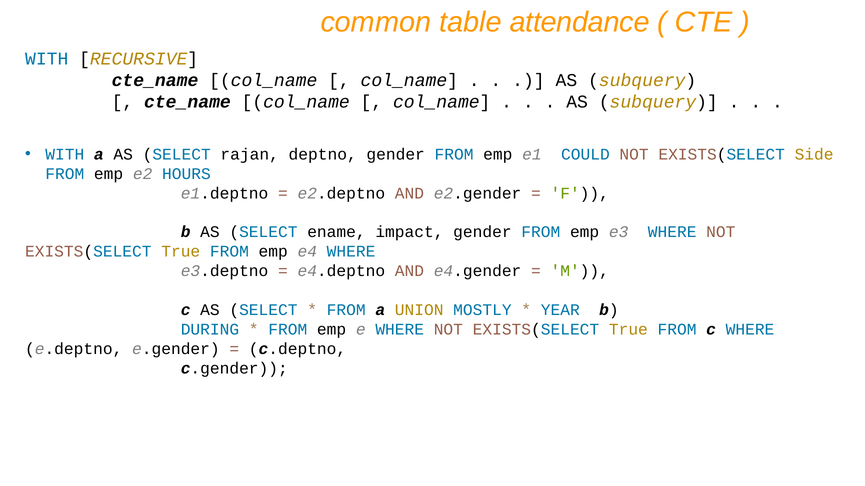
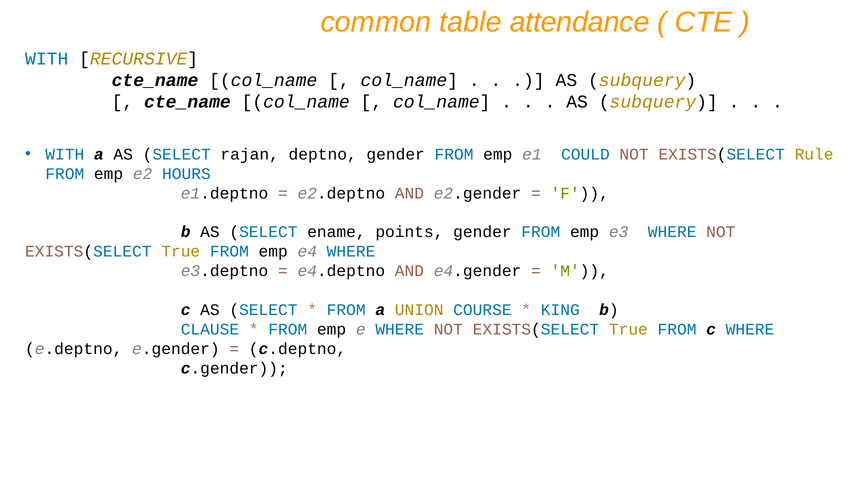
Side: Side -> Rule (814, 155)
impact: impact -> points (409, 232)
MOSTLY: MOSTLY -> COURSE (482, 310)
YEAR: YEAR -> KING (560, 310)
DURING: DURING -> CLAUSE (210, 330)
